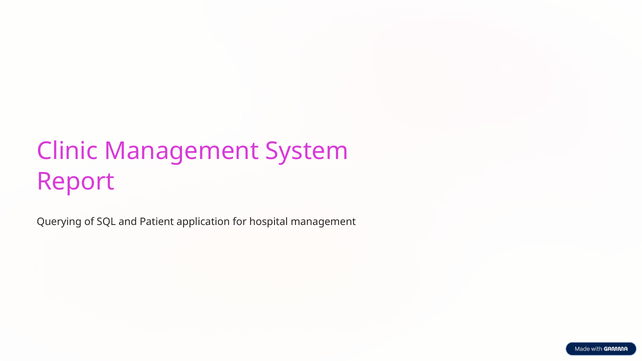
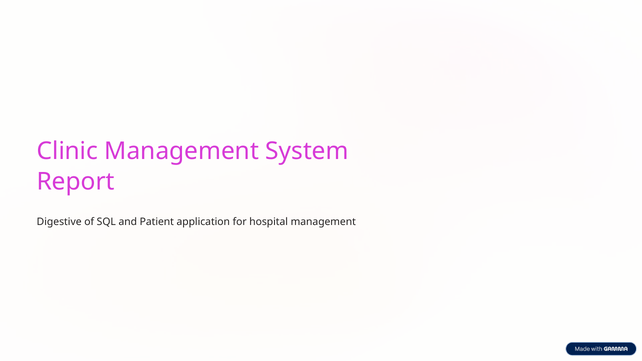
Querying: Querying -> Digestive (59, 222)
